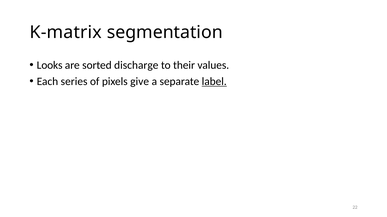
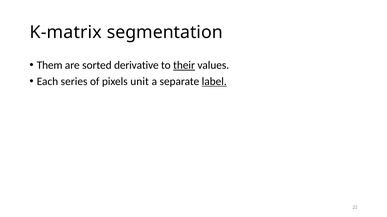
Looks: Looks -> Them (50, 65)
discharge: discharge -> derivative (136, 65)
their underline: none -> present (184, 65)
give: give -> unit (140, 82)
